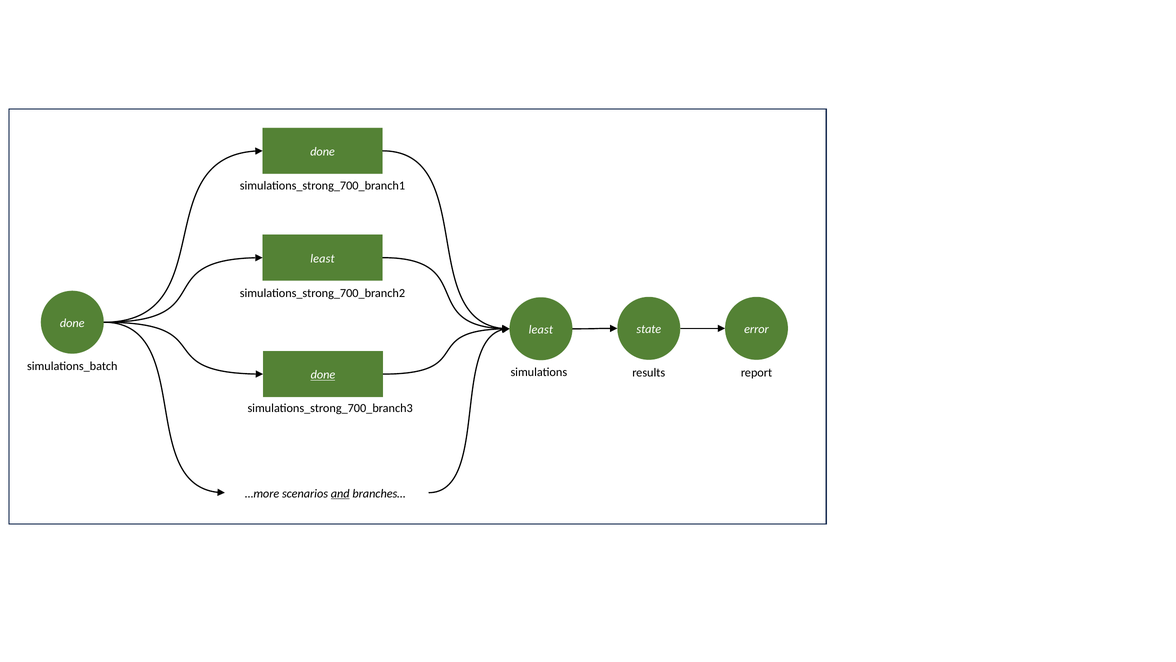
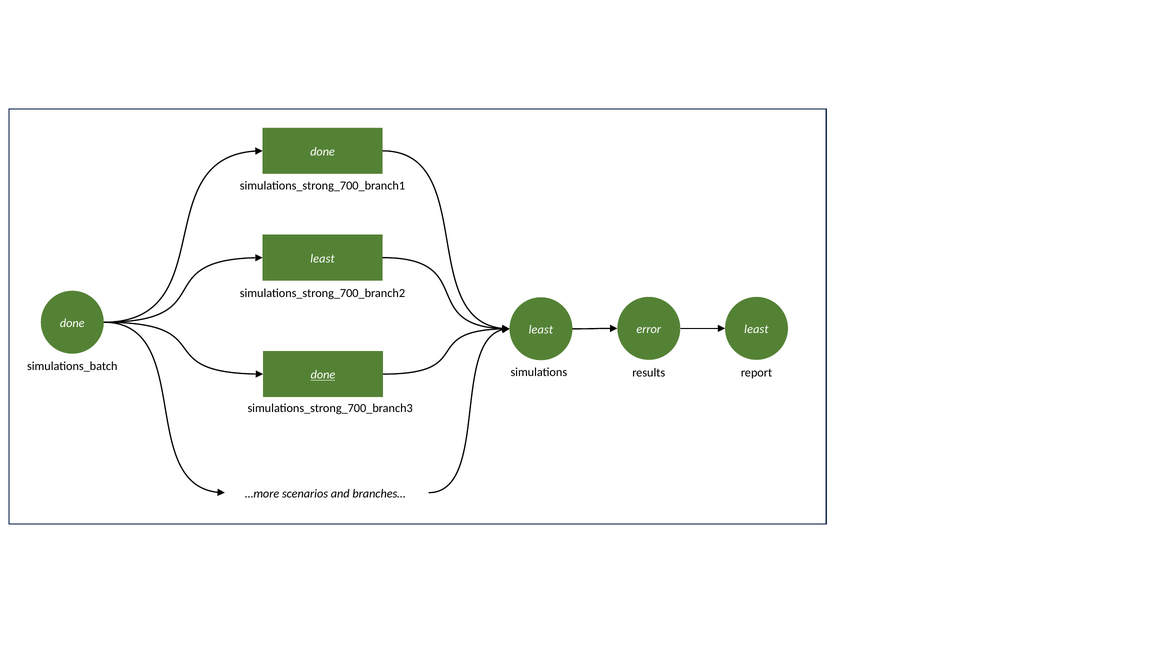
state: state -> error (649, 329)
error: error -> least (756, 329)
and underline: present -> none (340, 493)
